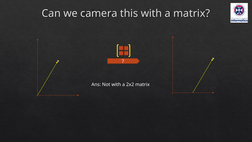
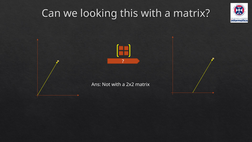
camera: camera -> looking (99, 13)
